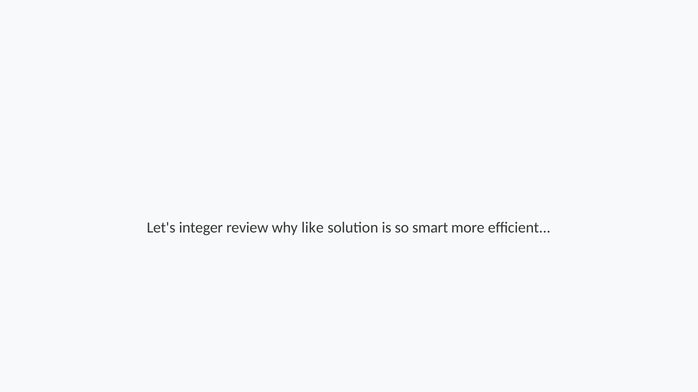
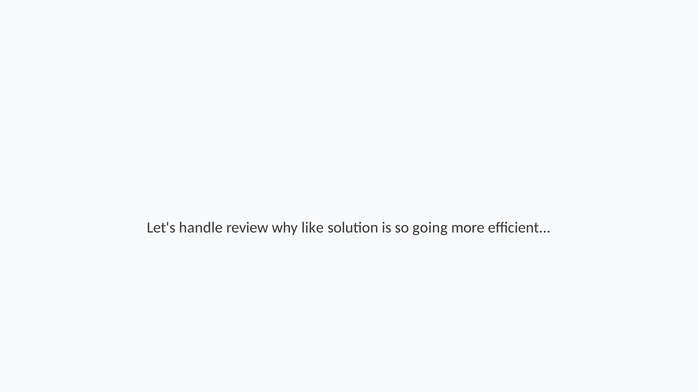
integer: integer -> handle (201, 228)
smart: smart -> going (430, 228)
